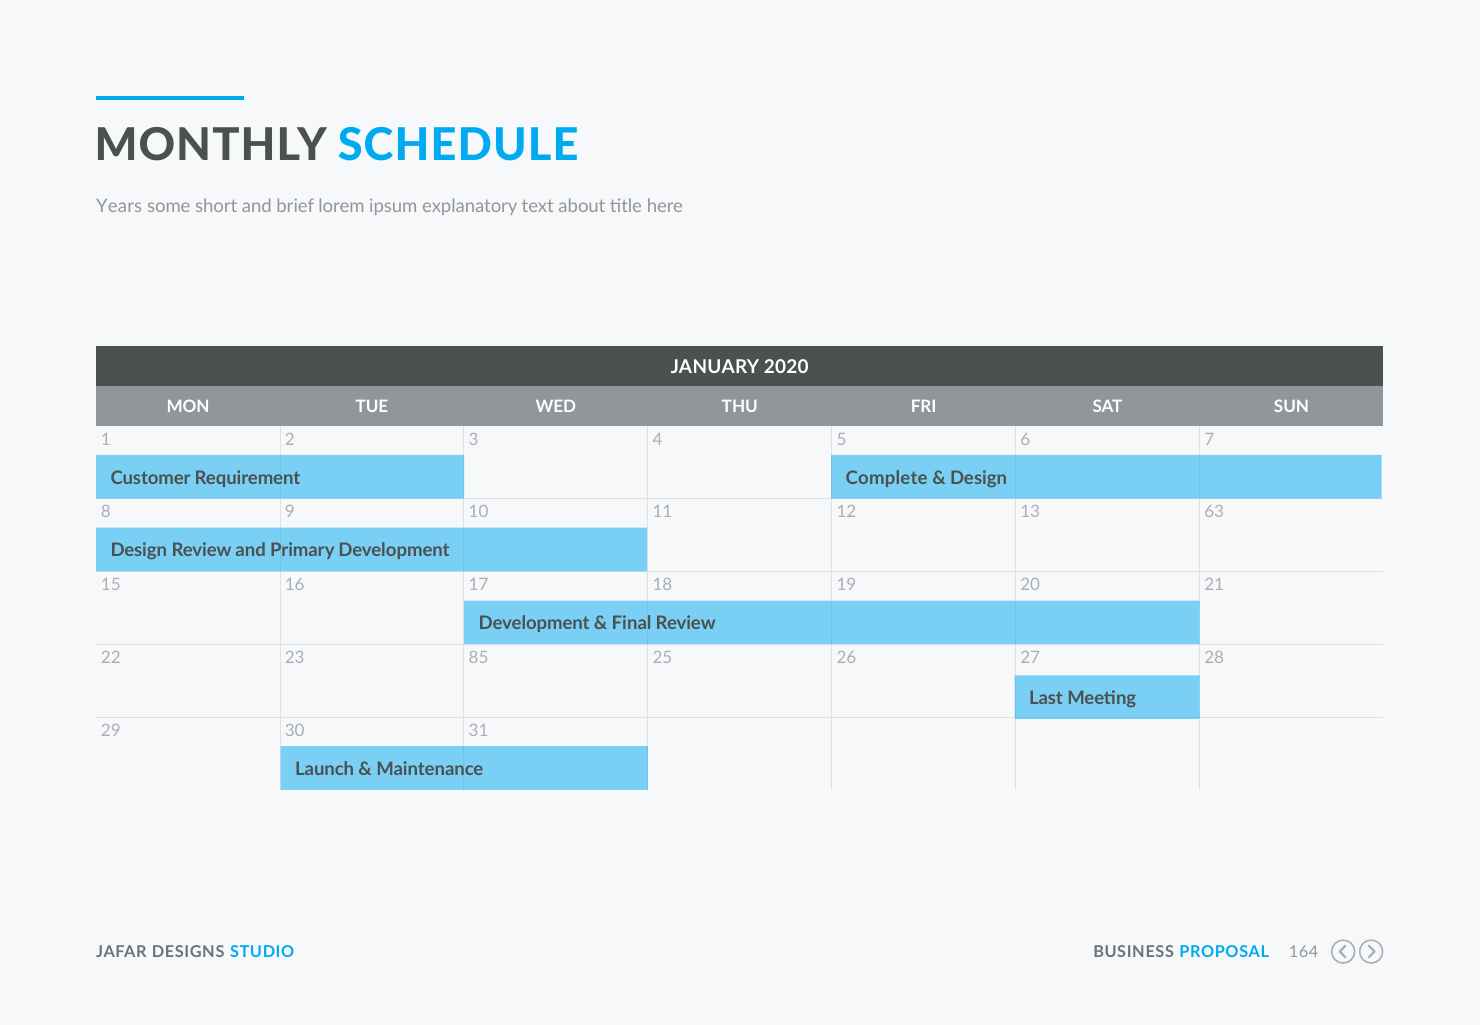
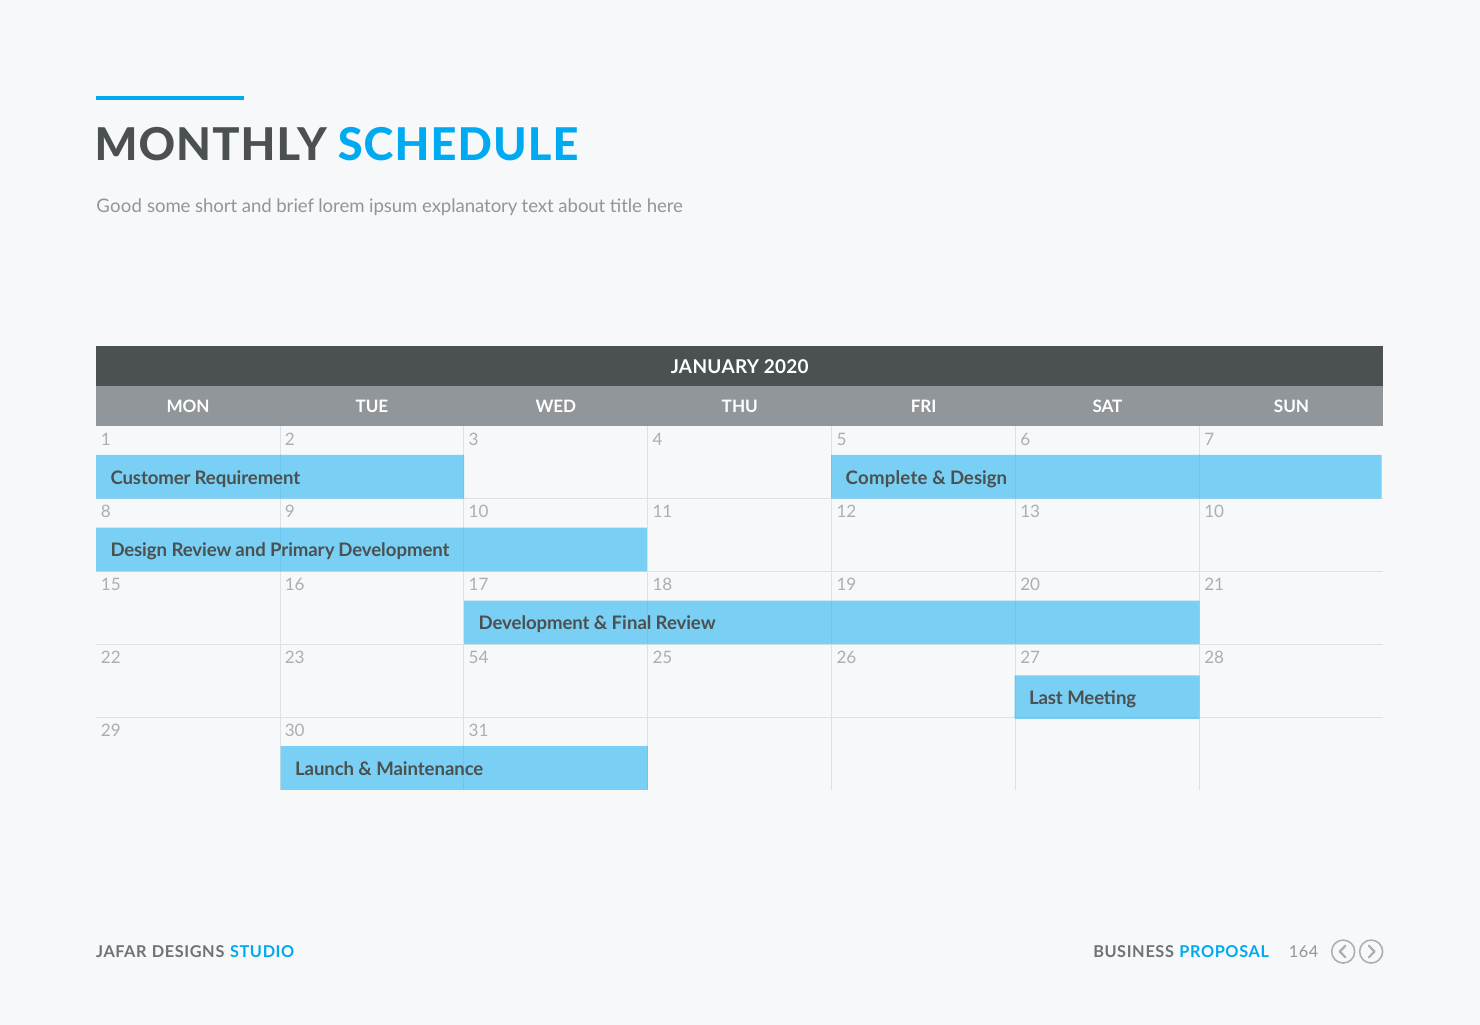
Years: Years -> Good (119, 206)
13 63: 63 -> 10 (1214, 512)
85: 85 -> 54 (479, 658)
